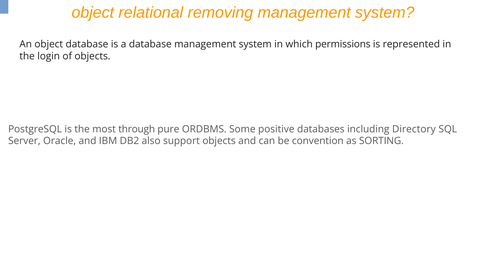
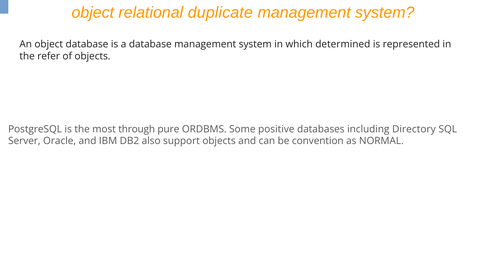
removing: removing -> duplicate (220, 12)
permissions: permissions -> determined (343, 44)
login: login -> refer (49, 56)
SORTING: SORTING -> NORMAL (381, 141)
